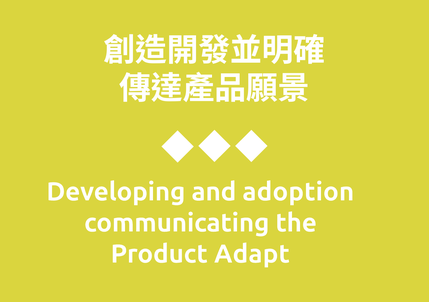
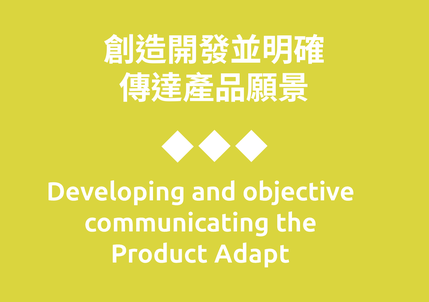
adoption: adoption -> objective (298, 192)
